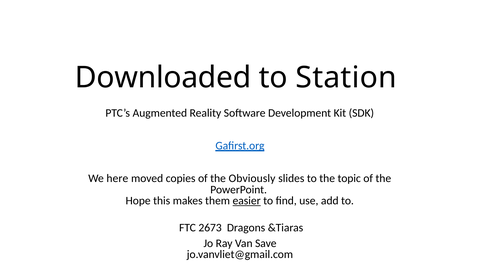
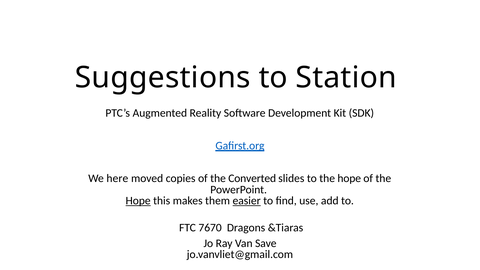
Downloaded: Downloaded -> Suggestions (163, 78)
Obviously: Obviously -> Converted (252, 178)
the topic: topic -> hope (349, 178)
Hope underline: none -> present (138, 201)
2673: 2673 -> 7670 (210, 228)
